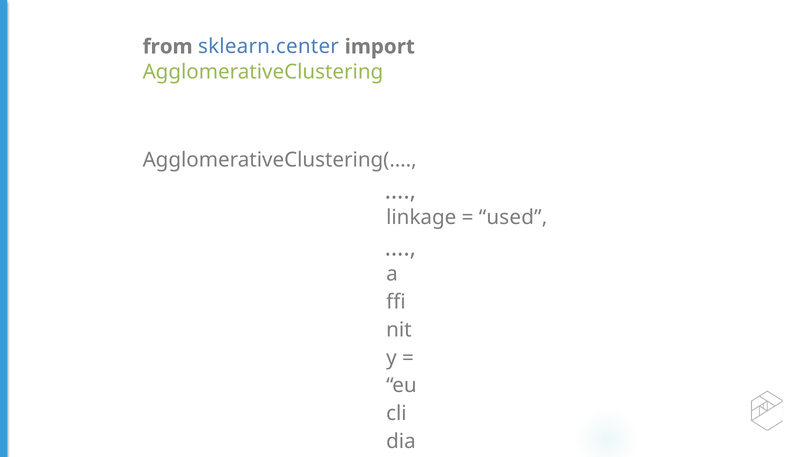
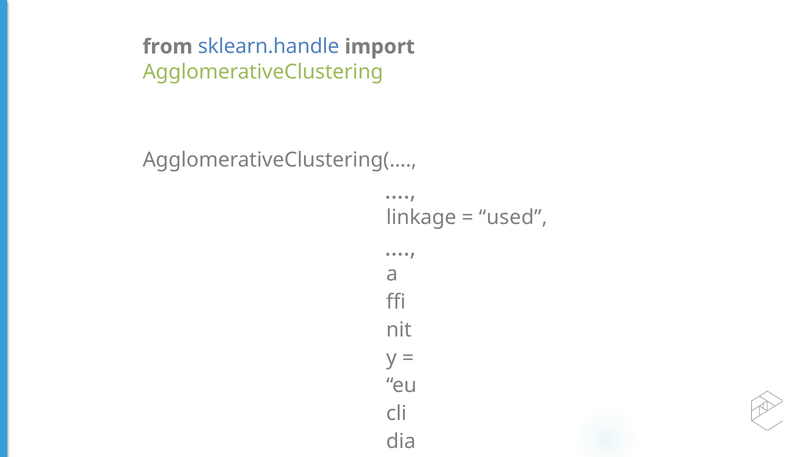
sklearn.center: sklearn.center -> sklearn.handle (269, 47)
